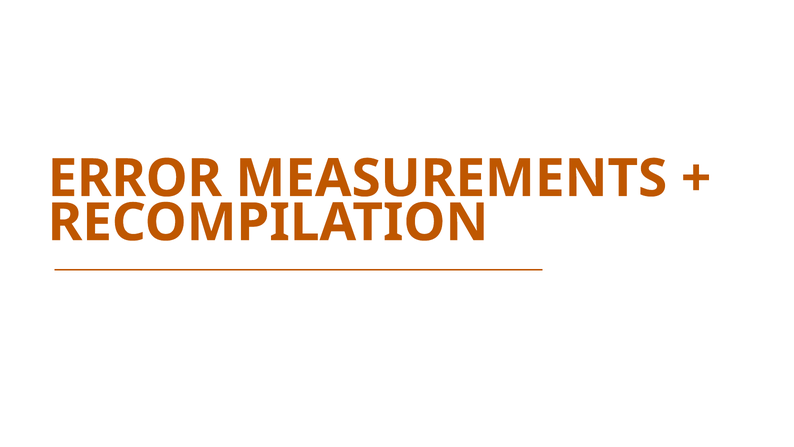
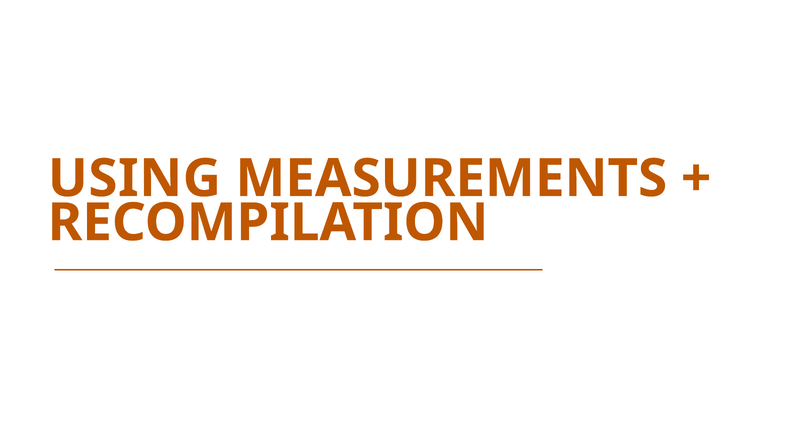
ERROR: ERROR -> USING (134, 178)
